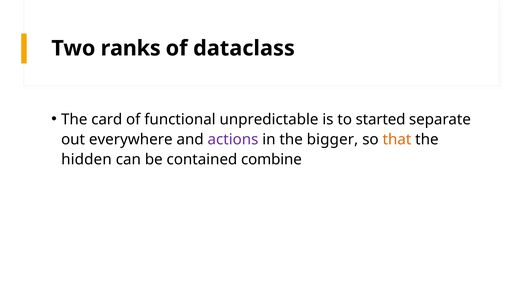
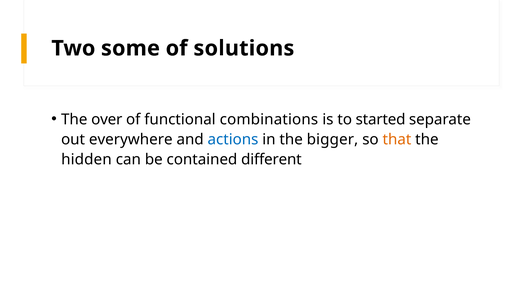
ranks: ranks -> some (130, 48)
dataclass: dataclass -> solutions (244, 48)
card: card -> over (107, 119)
unpredictable: unpredictable -> combinations (269, 119)
actions colour: purple -> blue (233, 139)
combine: combine -> different (271, 159)
